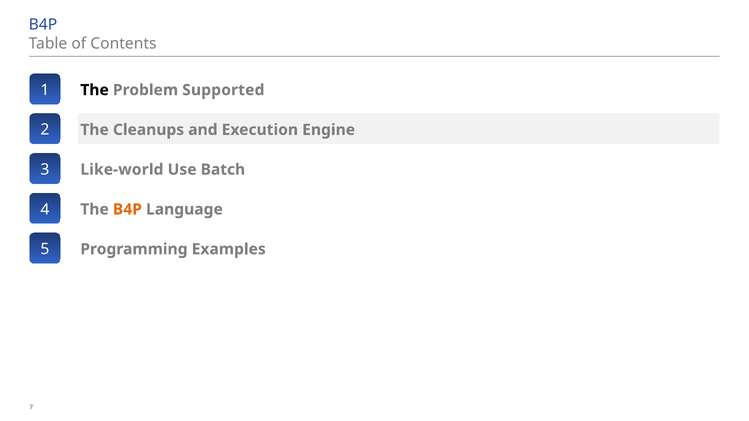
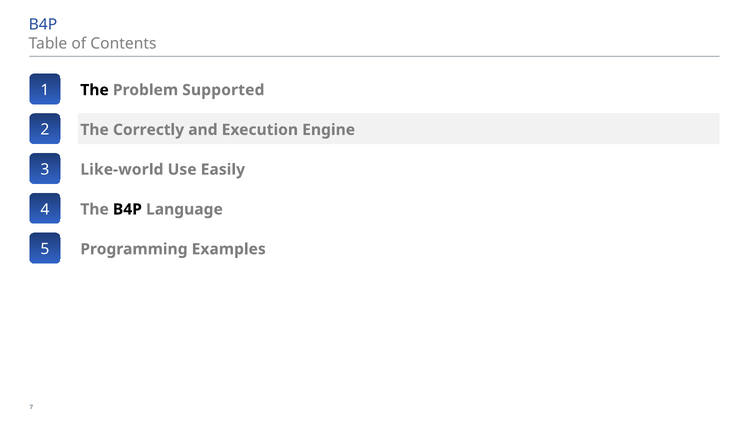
Cleanups: Cleanups -> Correctly (149, 130)
Batch: Batch -> Easily (223, 170)
B4P colour: orange -> black (127, 210)
